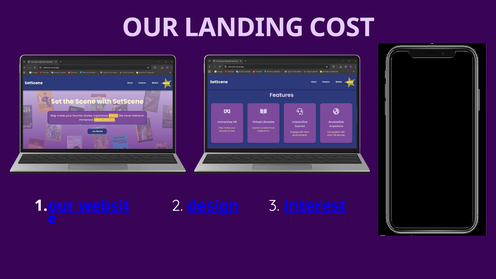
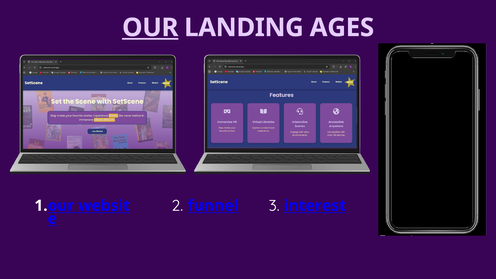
OUR underline: none -> present (150, 28)
COST: COST -> AGES (342, 28)
design: design -> funnel (213, 206)
